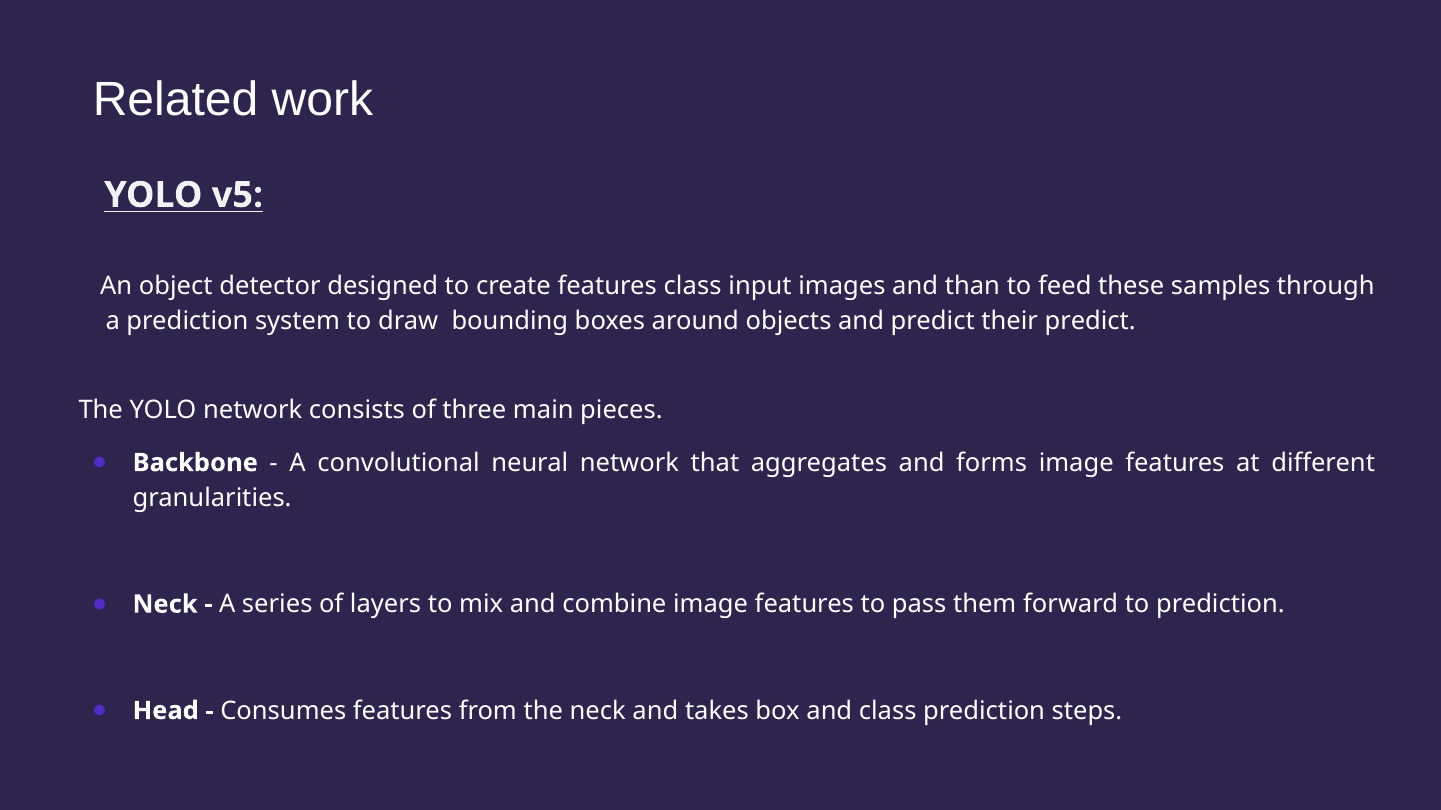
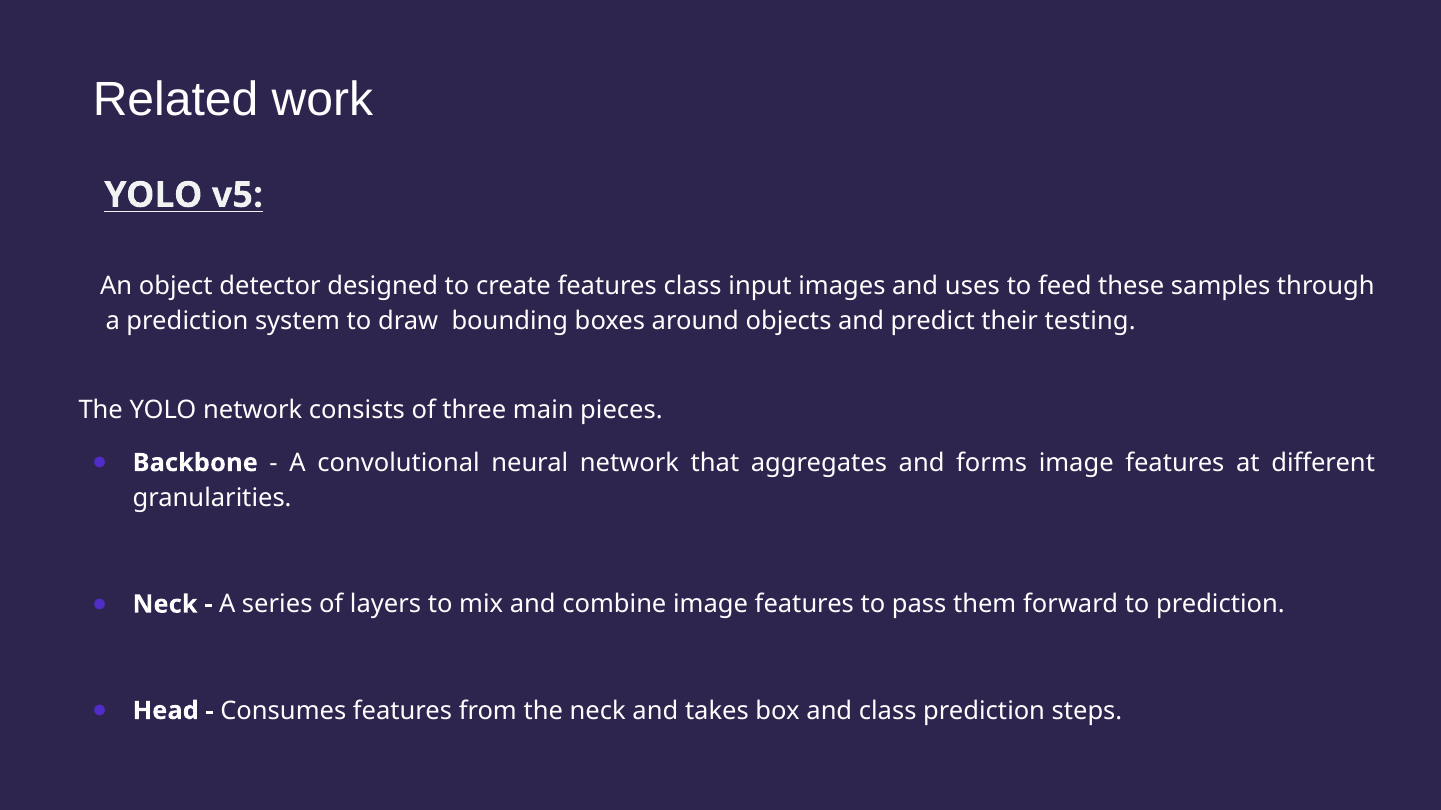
than: than -> uses (972, 286)
their predict: predict -> testing (1090, 321)
